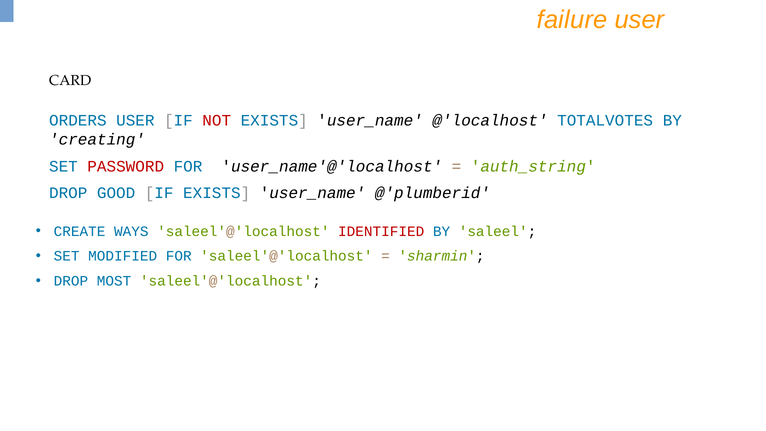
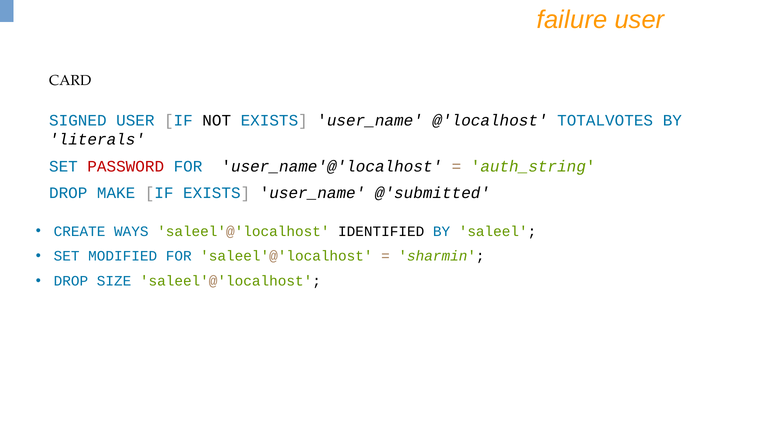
ORDERS: ORDERS -> SIGNED (78, 120)
NOT colour: red -> black (217, 120)
creating: creating -> literals (97, 140)
GOOD: GOOD -> MAKE (116, 193)
@'plumberid: @'plumberid -> @'submitted (432, 193)
IDENTIFIED colour: red -> black (381, 231)
MOST: MOST -> SIZE (114, 281)
